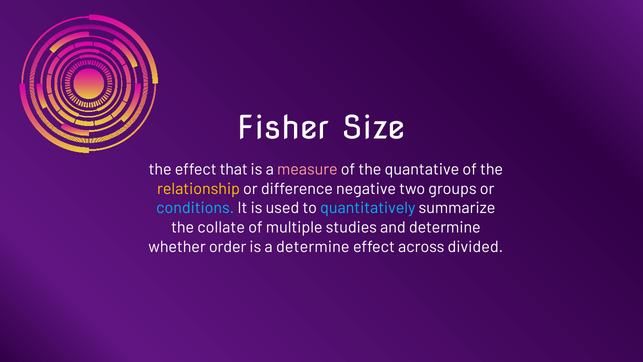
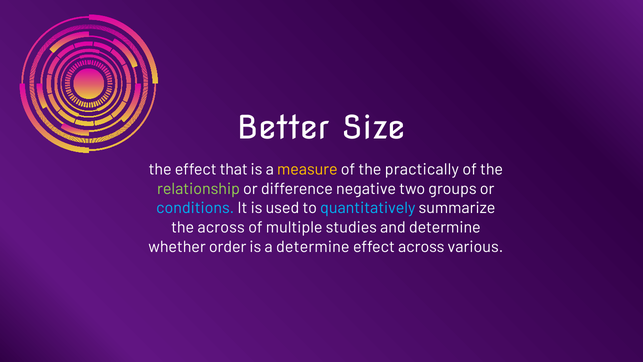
Fisher: Fisher -> Better (283, 128)
measure colour: pink -> yellow (307, 169)
quantative: quantative -> practically (422, 169)
relationship colour: yellow -> light green (199, 189)
the collate: collate -> across (221, 227)
divided: divided -> various (475, 247)
